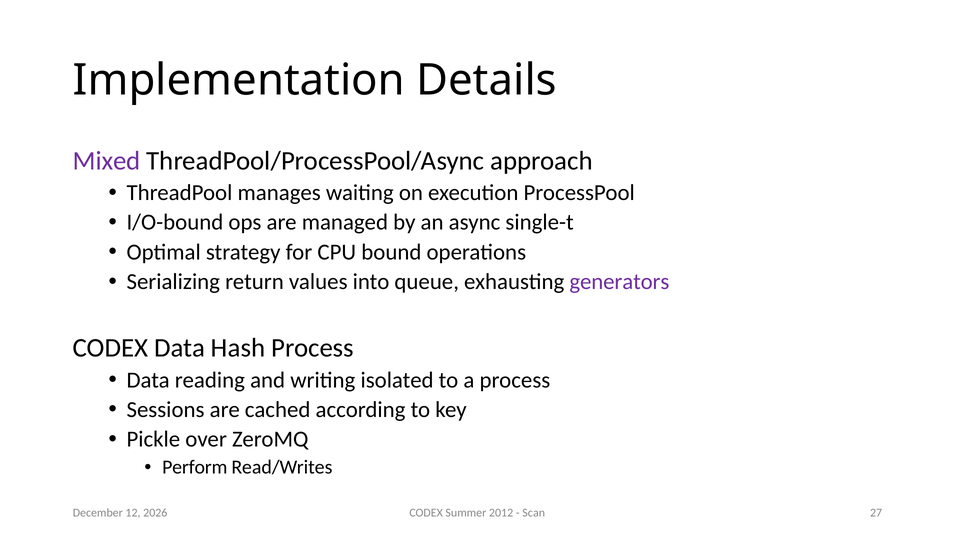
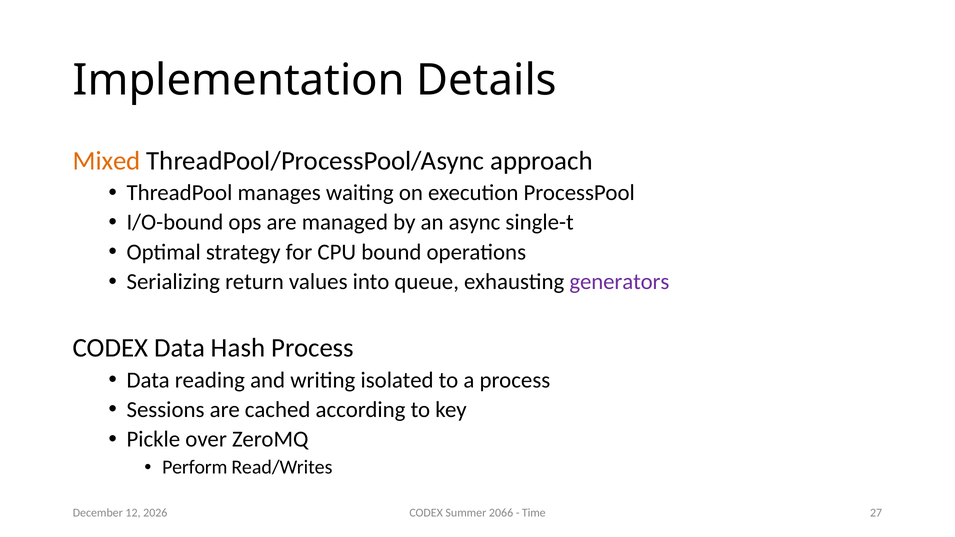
Mixed colour: purple -> orange (107, 161)
2012: 2012 -> 2066 (501, 513)
Scan: Scan -> Time (534, 513)
